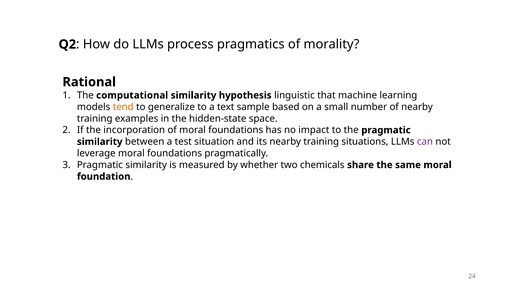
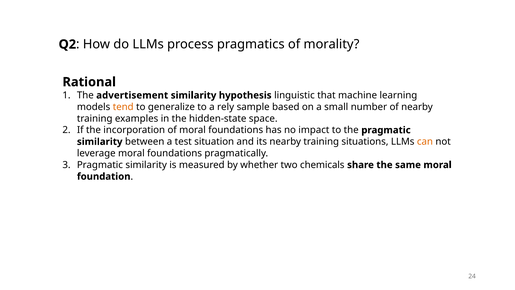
computational: computational -> advertisement (132, 95)
text: text -> rely (226, 107)
can colour: purple -> orange (425, 142)
